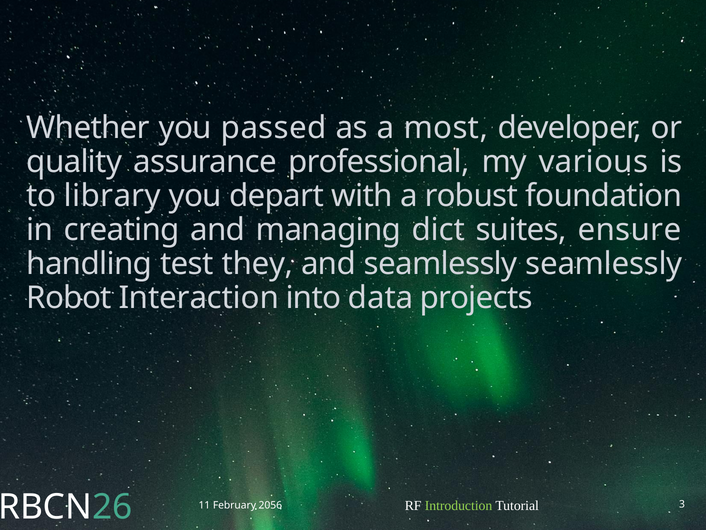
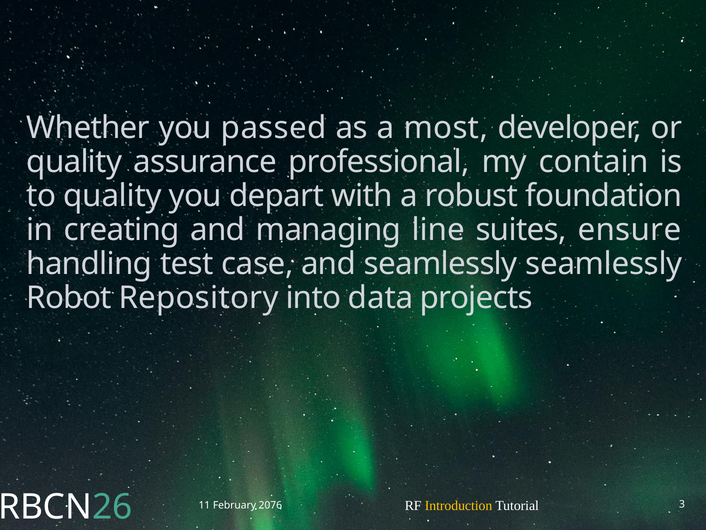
various: various -> contain (594, 162)
to library: library -> quality (113, 196)
dict: dict -> line (438, 230)
they: they -> case (257, 264)
Interaction: Interaction -> Repository (199, 297)
Introduction colour: light green -> yellow (459, 505)
2056: 2056 -> 2076 (270, 505)
